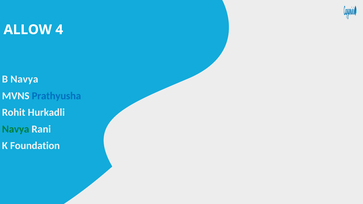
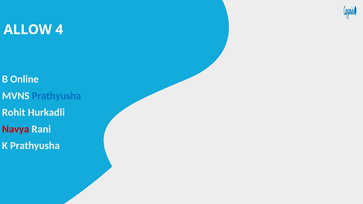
B Navya: Navya -> Online (24, 79)
Navya colour: green -> red (16, 129)
K Foundation: Foundation -> Prathyusha (35, 146)
